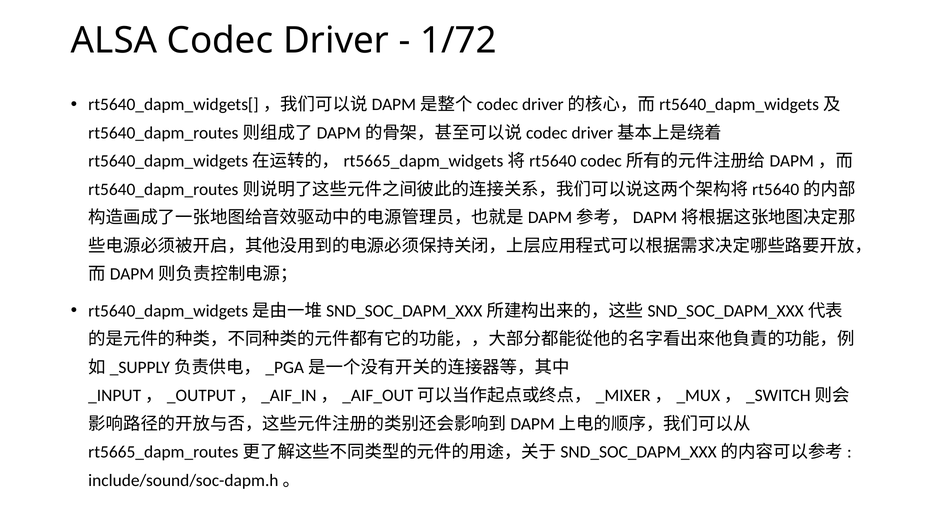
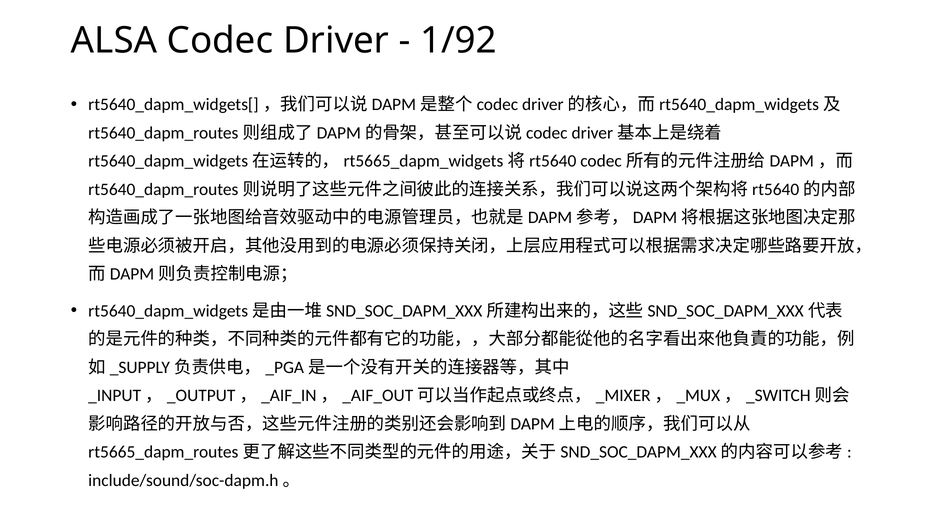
1/72: 1/72 -> 1/92 (458, 41)
